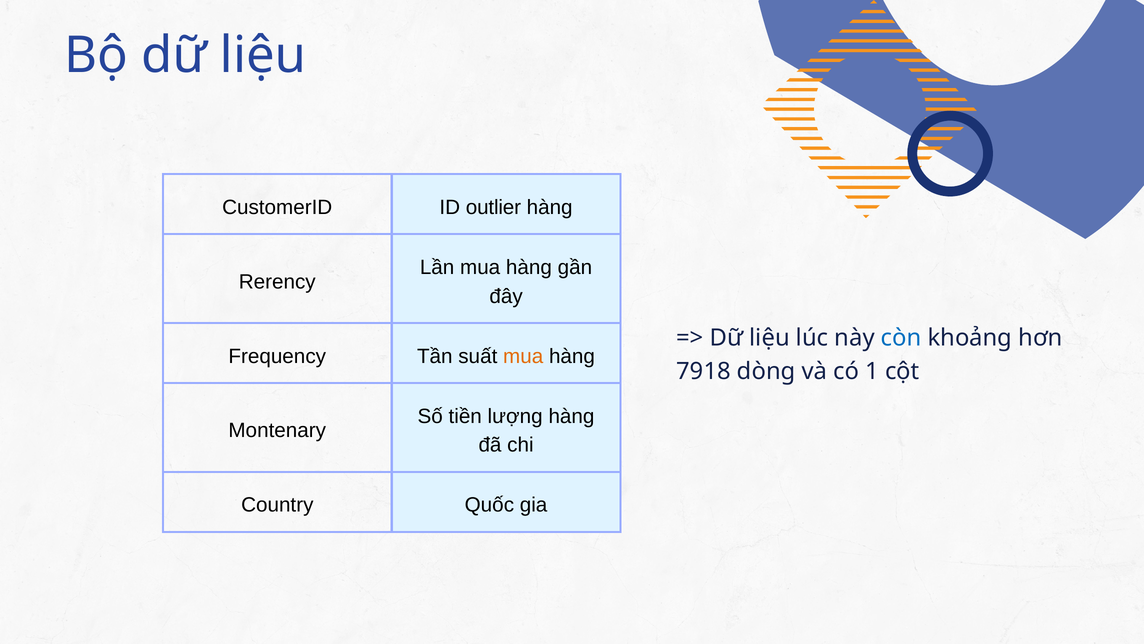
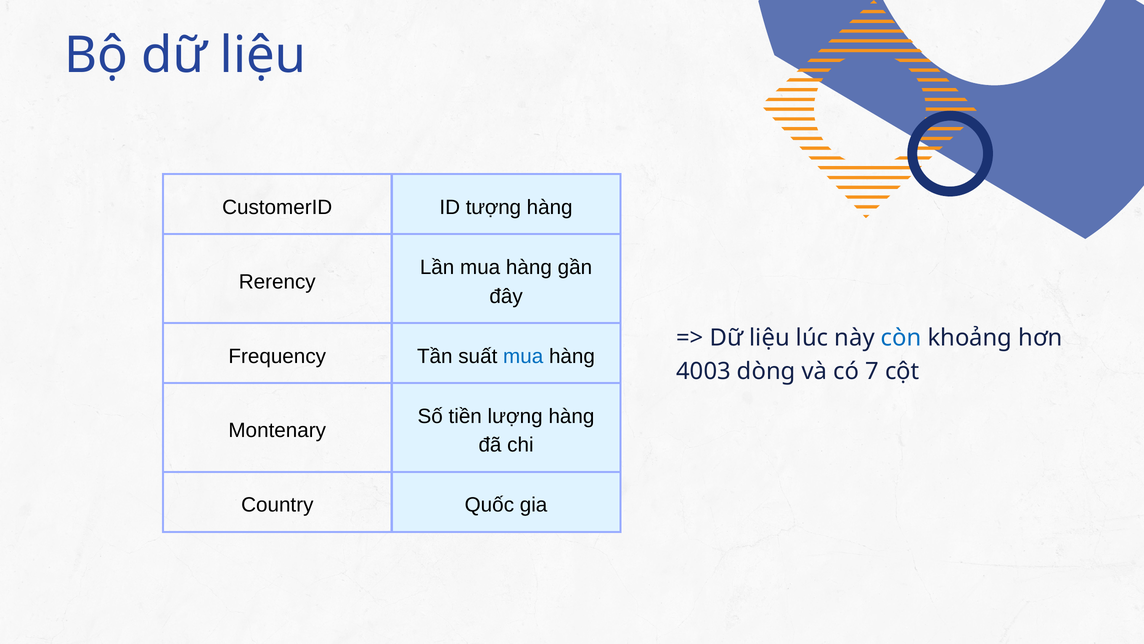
outlier: outlier -> tượng (493, 207)
mua colour: orange -> blue (523, 356)
7918: 7918 -> 4003 (704, 371)
1: 1 -> 7 (872, 371)
